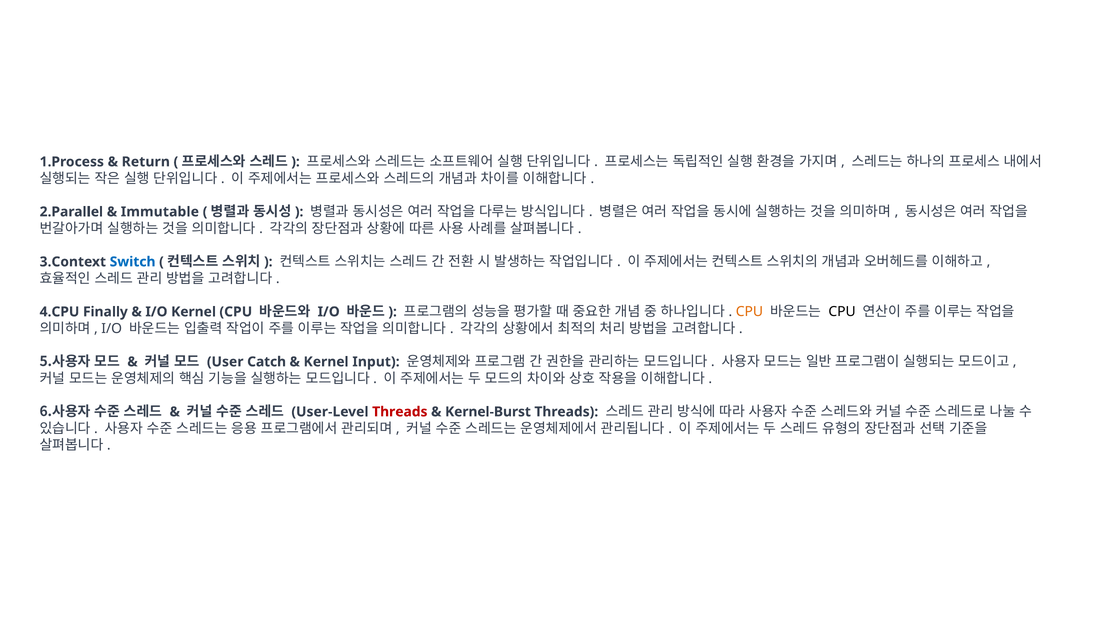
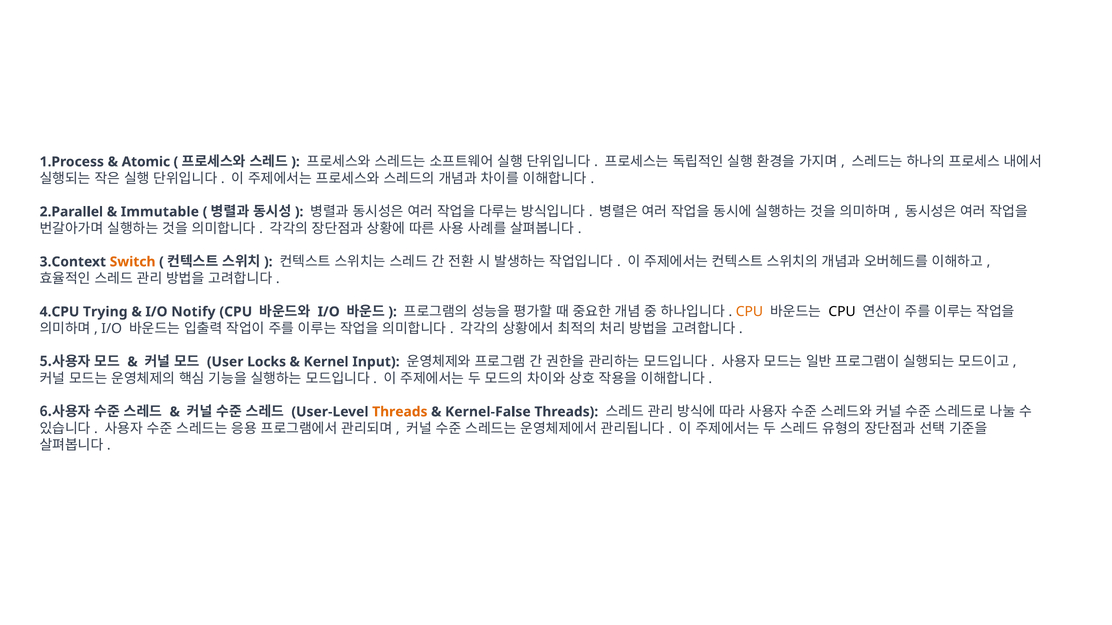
Return: Return -> Atomic (146, 162)
Switch colour: blue -> orange (133, 262)
Finally: Finally -> Trying (105, 312)
I/O Kernel: Kernel -> Notify (193, 312)
Catch: Catch -> Locks (267, 362)
Threads colour: red -> orange (400, 412)
Kernel-Burst: Kernel-Burst -> Kernel-False (488, 412)
